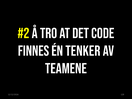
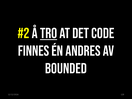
TRO underline: none -> present (49, 33)
TENKER: TENKER -> ANDRES (83, 51)
TEAMENE: TEAMENE -> BOUNDED (66, 68)
